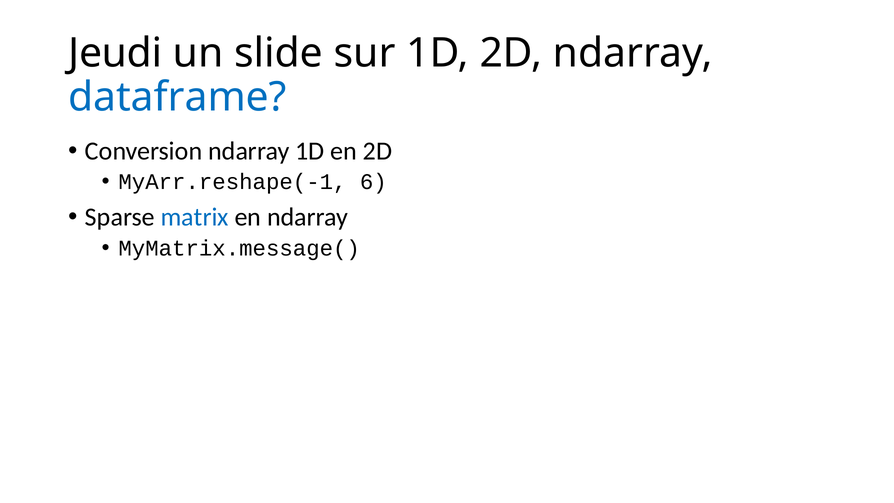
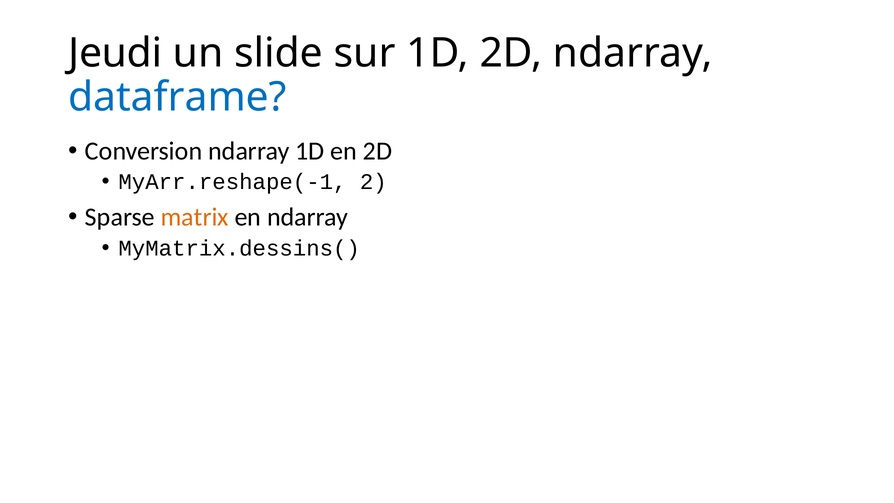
6: 6 -> 2 (373, 182)
matrix colour: blue -> orange (195, 217)
MyMatrix.message(: MyMatrix.message( -> MyMatrix.dessins( (239, 248)
